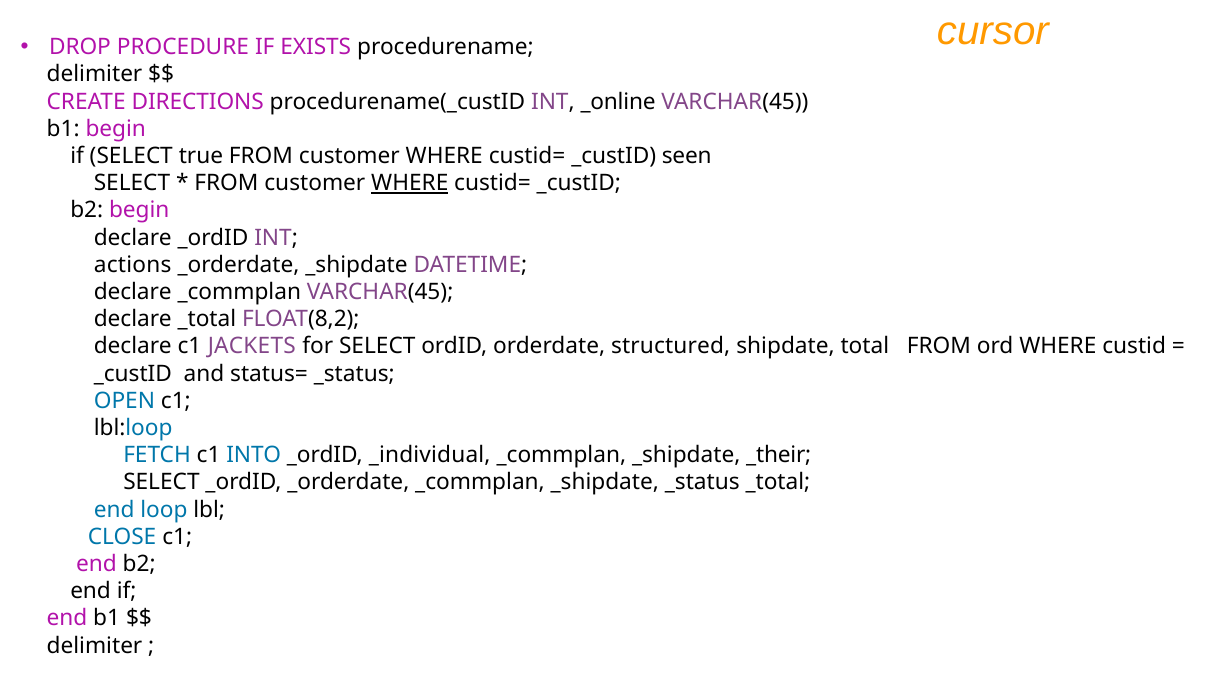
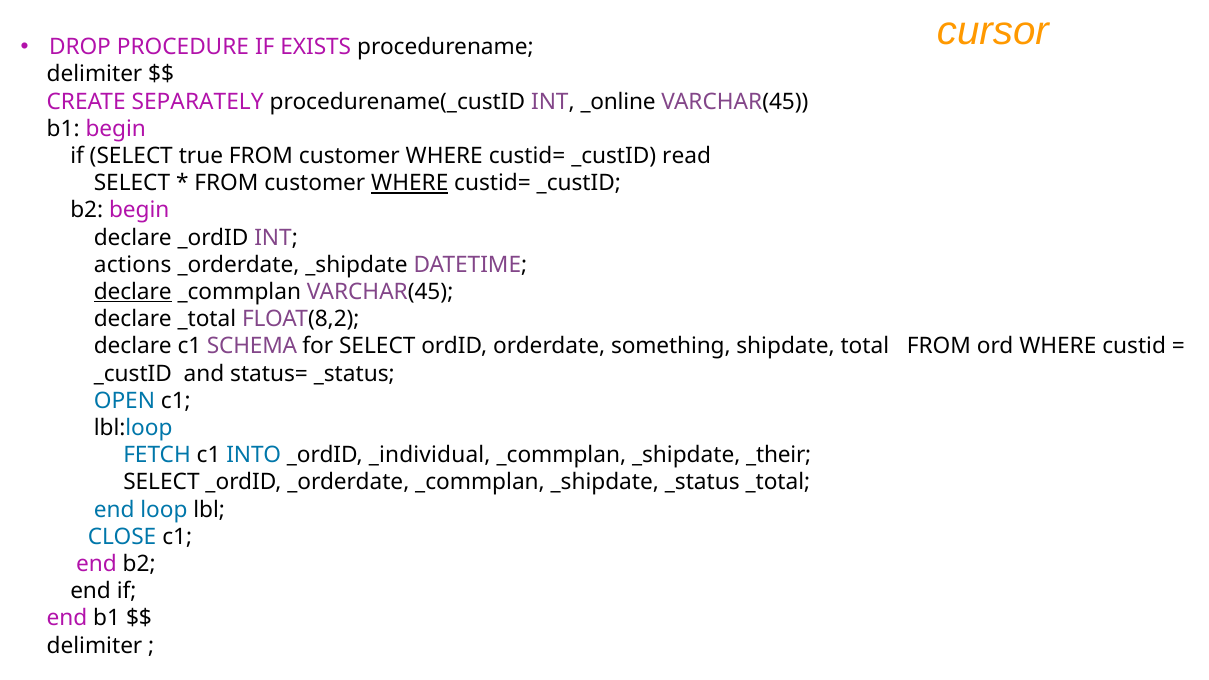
DIRECTIONS: DIRECTIONS -> SEPARATELY (198, 102)
seen: seen -> read (687, 156)
declare underline: none -> present (133, 292)
JACKETS: JACKETS -> SCHEMA (252, 346)
structured: structured -> something (671, 346)
